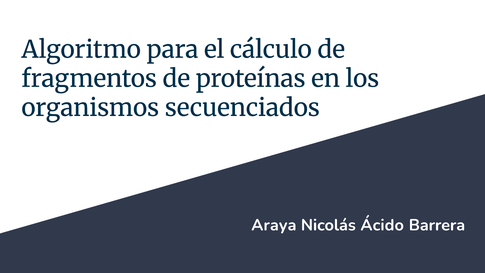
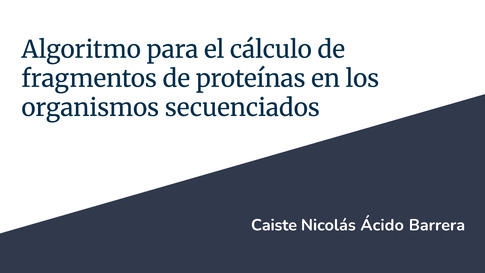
Araya: Araya -> Caiste (274, 225)
